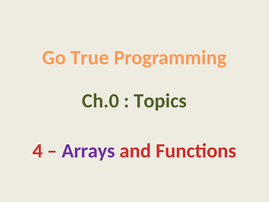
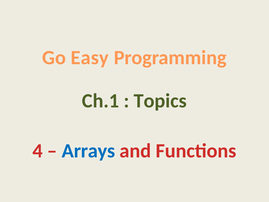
True: True -> Easy (90, 58)
Ch.0: Ch.0 -> Ch.1 (101, 101)
Arrays colour: purple -> blue (88, 151)
